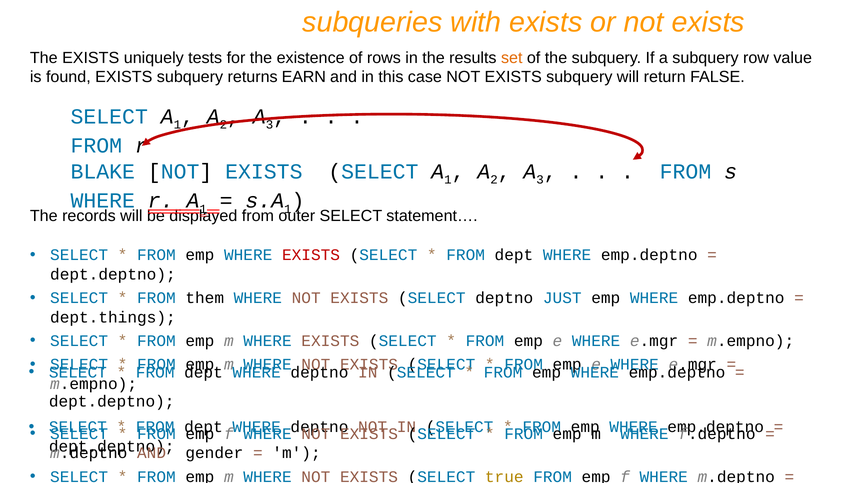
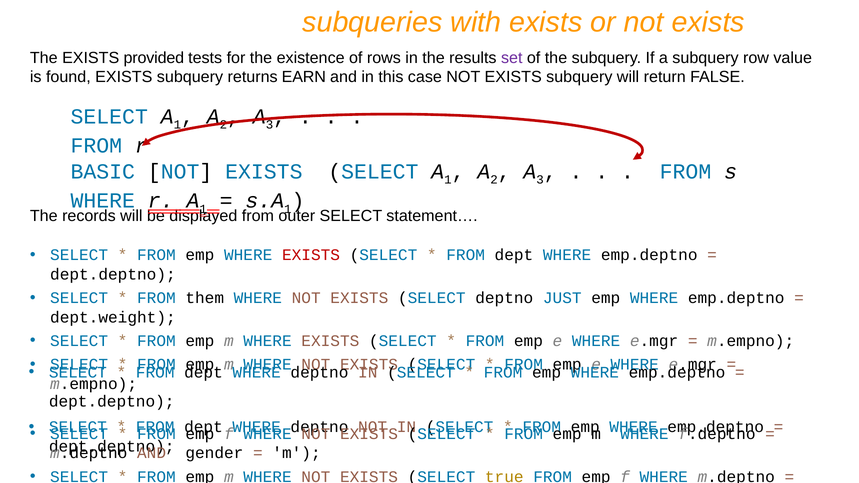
uniquely: uniquely -> provided (154, 58)
set colour: orange -> purple (512, 58)
BLAKE: BLAKE -> BASIC (103, 172)
dept.things: dept.things -> dept.weight (113, 317)
